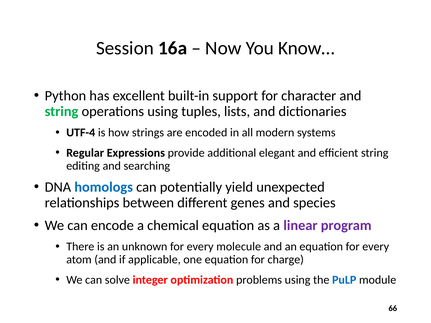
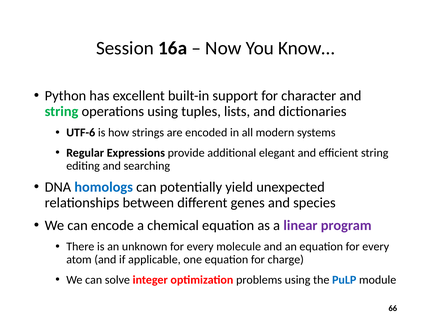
UTF-4: UTF-4 -> UTF-6 (81, 133)
